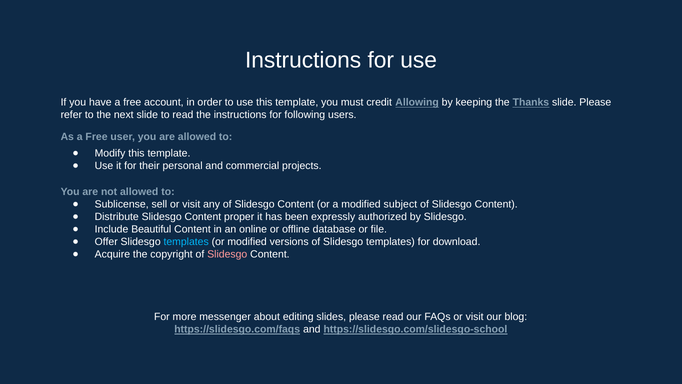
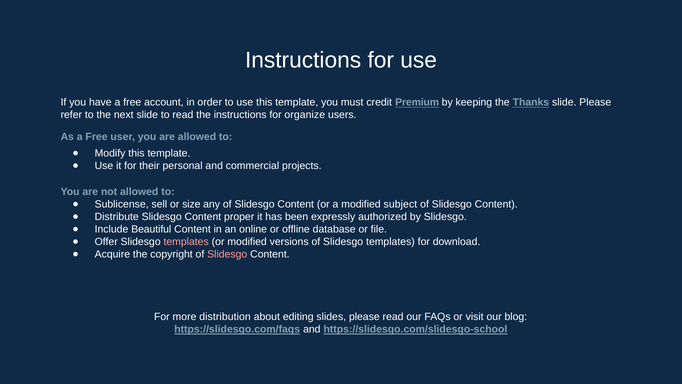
Allowing: Allowing -> Premium (417, 102)
following: following -> organize (305, 115)
sell or visit: visit -> size (191, 204)
templates colour: light blue -> pink (186, 242)
messenger: messenger -> distribution (225, 317)
